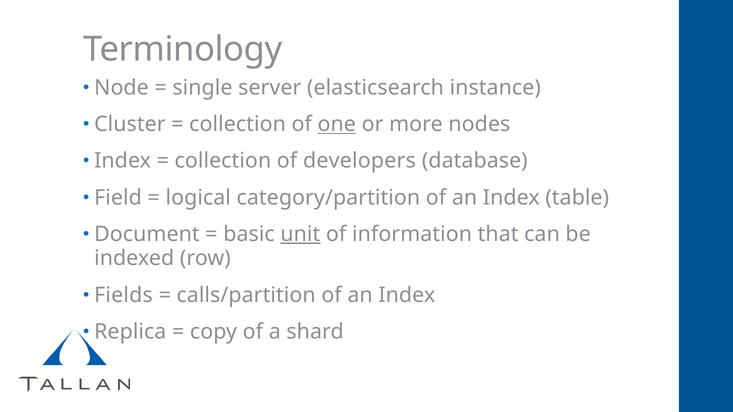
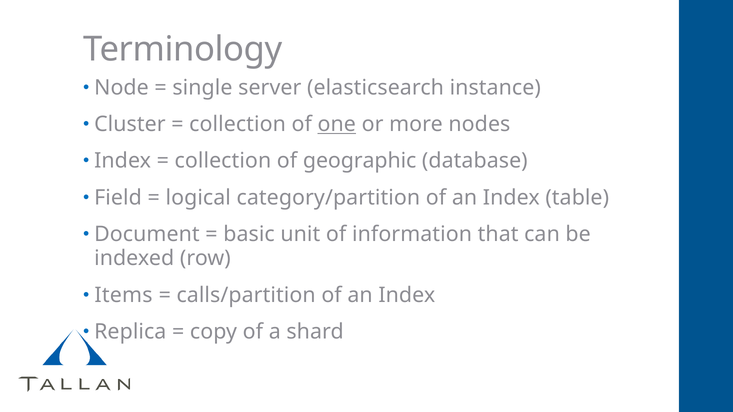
developers: developers -> geographic (360, 161)
unit underline: present -> none (300, 234)
Fields: Fields -> Items (123, 295)
